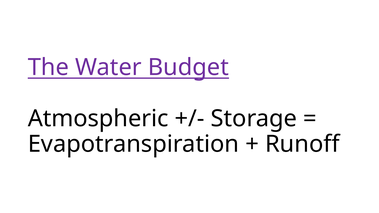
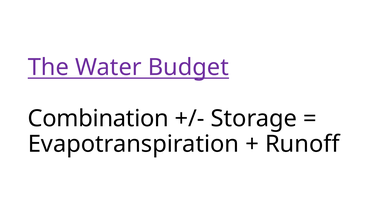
Atmospheric: Atmospheric -> Combination (98, 119)
